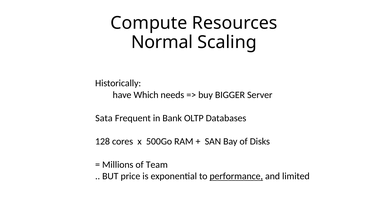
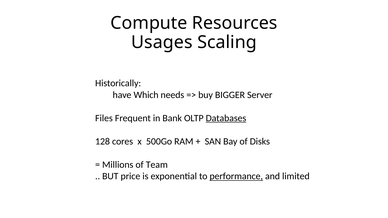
Normal: Normal -> Usages (162, 42)
Sata: Sata -> Files (104, 118)
Databases underline: none -> present (226, 118)
